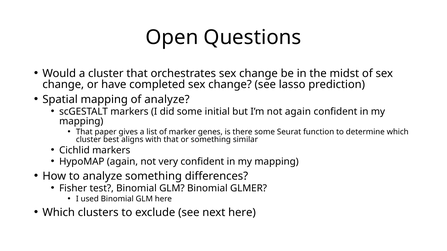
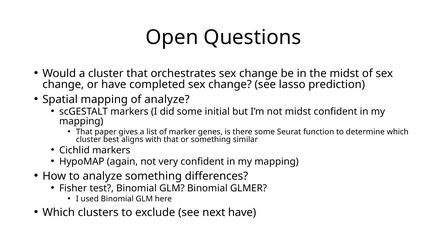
not again: again -> midst (298, 112)
next here: here -> have (242, 213)
